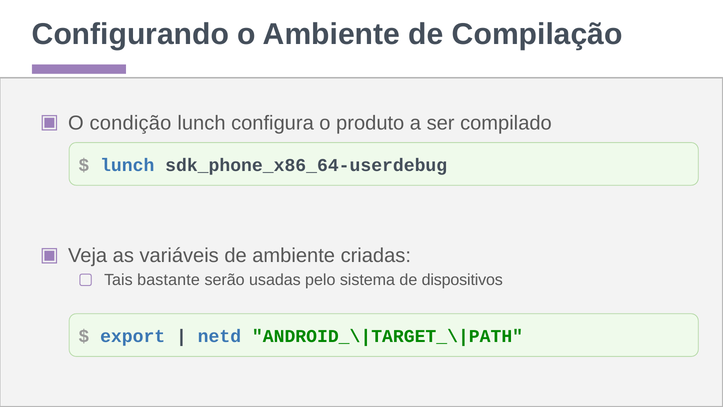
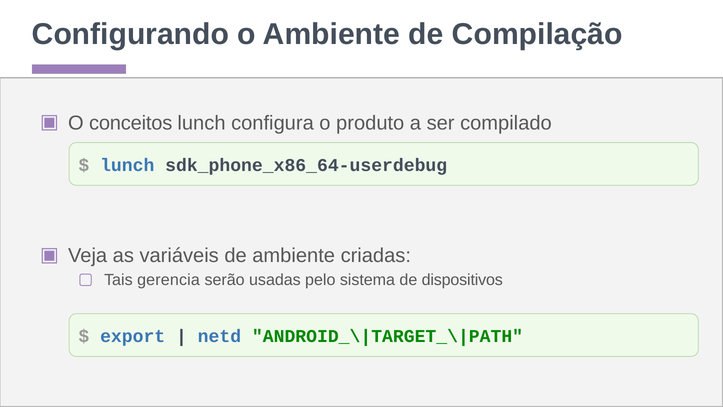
condição: condição -> conceitos (131, 123)
bastante: bastante -> gerencia (169, 280)
